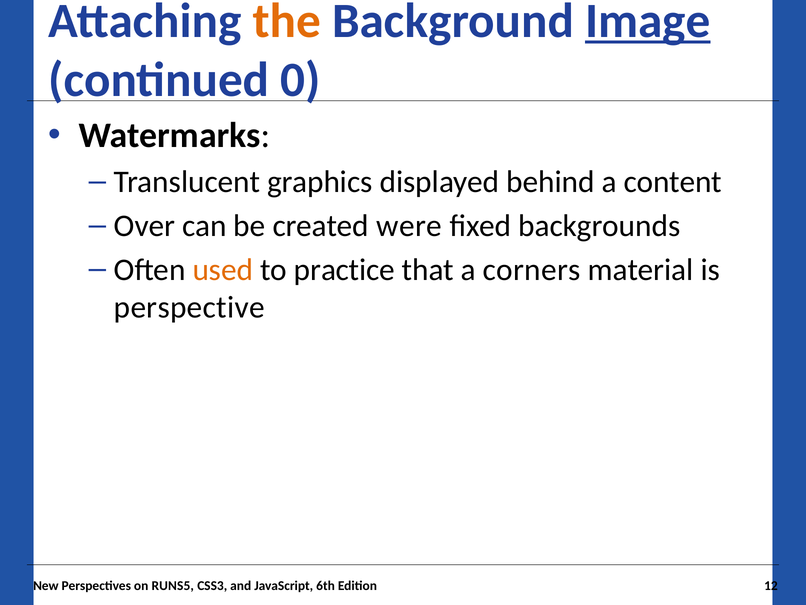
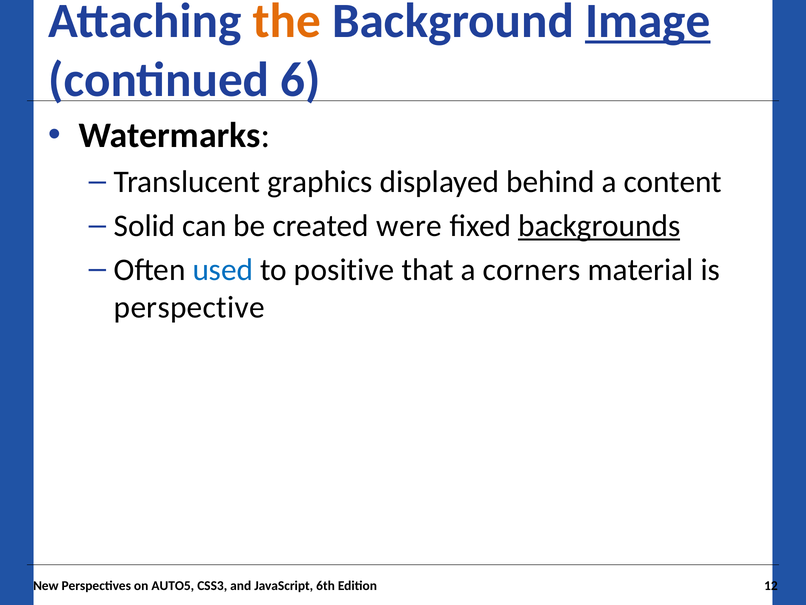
0: 0 -> 6 (300, 80)
Over: Over -> Solid (145, 226)
backgrounds underline: none -> present (599, 226)
used colour: orange -> blue (223, 270)
practice: practice -> positive (344, 270)
RUNS5: RUNS5 -> AUTO5 (173, 585)
